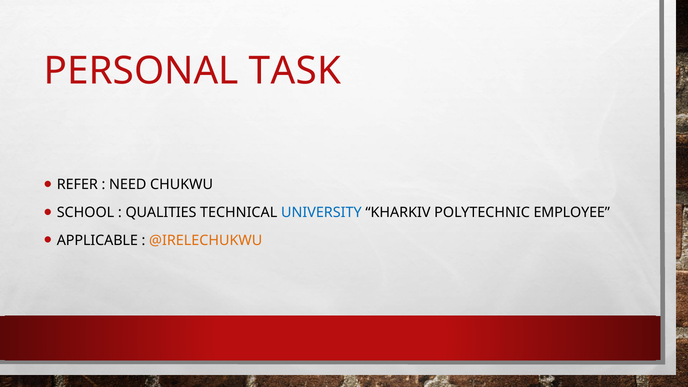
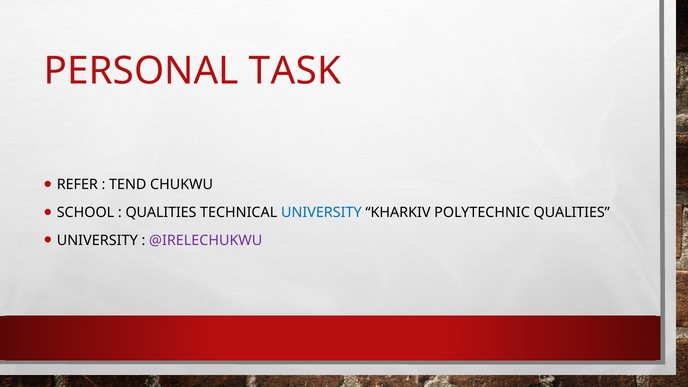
NEED: NEED -> TEND (128, 185)
POLYTECHNIC EMPLOYEE: EMPLOYEE -> QUALITIES (572, 213)
APPLICABLE: APPLICABLE -> UNIVERSITY (97, 240)
@IRELECHUKWU colour: orange -> purple (206, 240)
